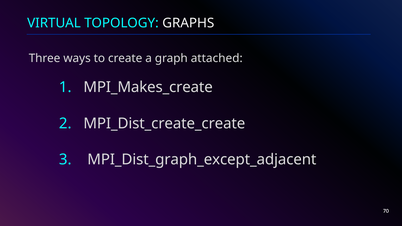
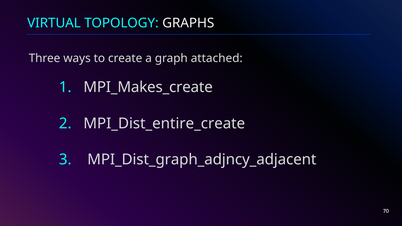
MPI_Dist_create_create: MPI_Dist_create_create -> MPI_Dist_entire_create (164, 124)
MPI_Dist_graph_except_adjacent: MPI_Dist_graph_except_adjacent -> MPI_Dist_graph_adjncy_adjacent (202, 160)
